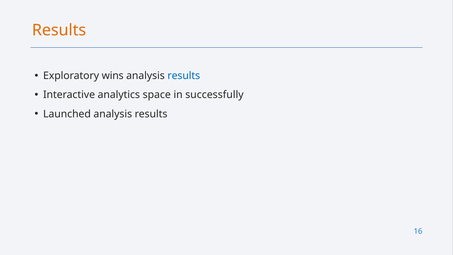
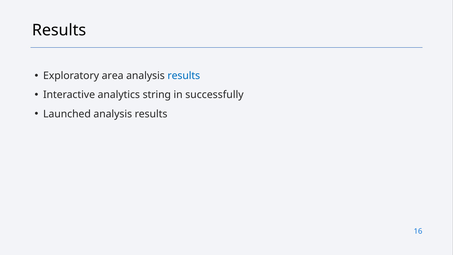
Results colour: orange -> black (59, 30)
wins: wins -> area (113, 76)
space: space -> string (157, 95)
